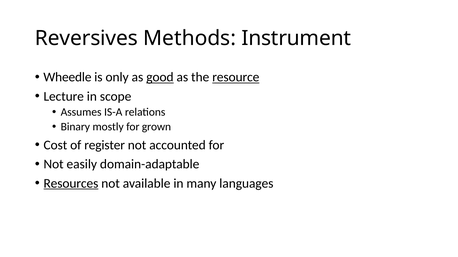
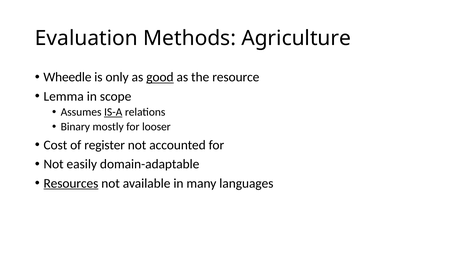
Reversives: Reversives -> Evaluation (86, 38)
Instrument: Instrument -> Agriculture (296, 38)
resource underline: present -> none (236, 77)
Lecture: Lecture -> Lemma (64, 97)
IS-A underline: none -> present (113, 112)
grown: grown -> looser (156, 127)
